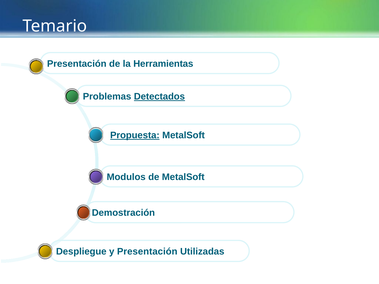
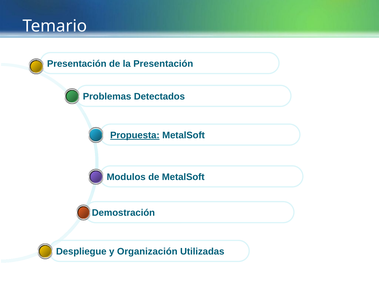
la Herramientas: Herramientas -> Presentación (163, 64)
Detectados underline: present -> none (159, 97)
y Presentación: Presentación -> Organización (147, 252)
